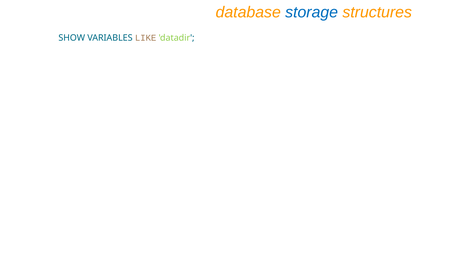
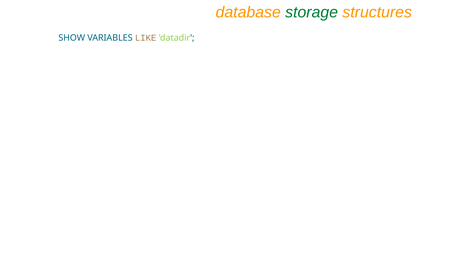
storage colour: blue -> green (312, 12)
